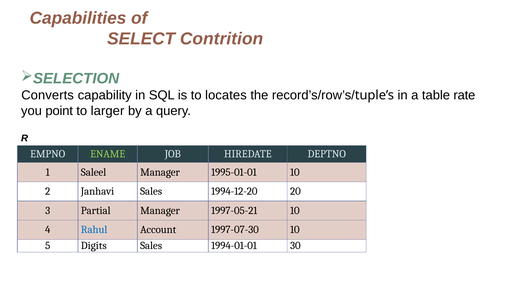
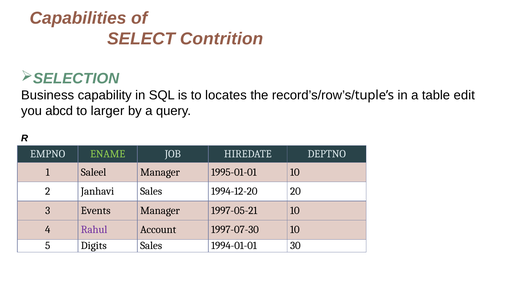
Converts: Converts -> Business (48, 95)
rate: rate -> edit (464, 95)
point: point -> abcd (59, 111)
Partial: Partial -> Events (96, 210)
Rahul colour: blue -> purple (94, 230)
